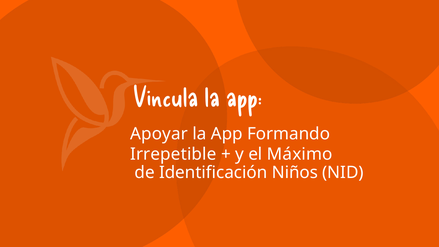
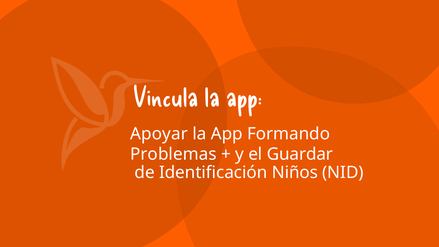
Irrepetible: Irrepetible -> Problemas (173, 154)
Máximo: Máximo -> Guardar (300, 154)
